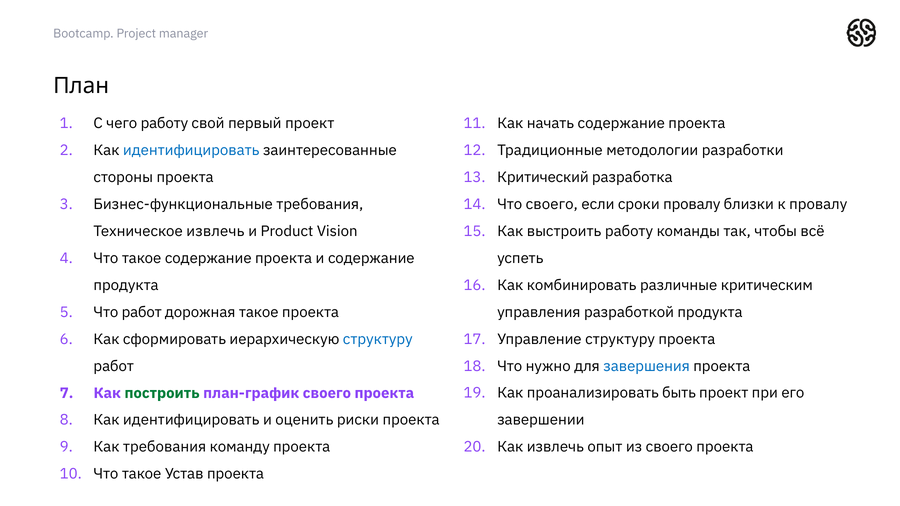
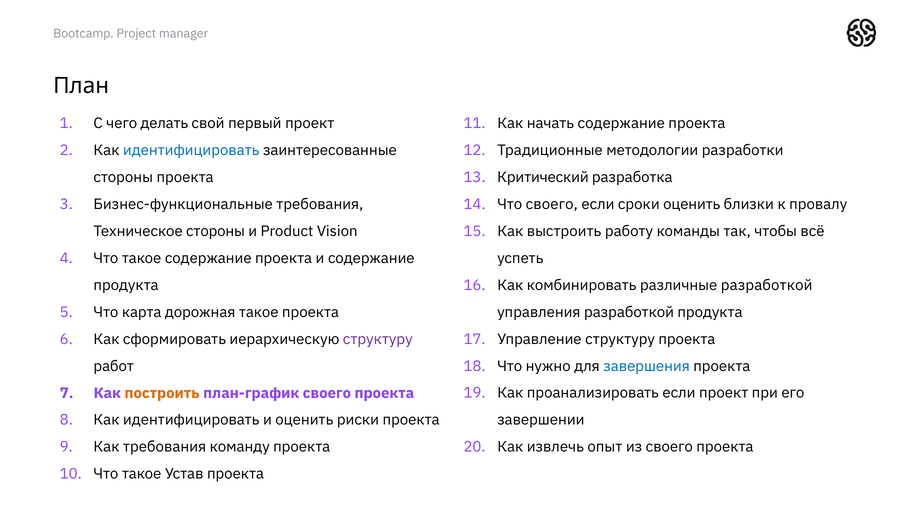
чего работу: работу -> делать (164, 123)
сроки провалу: провалу -> оценить (692, 204)
Техническое извлечь: извлечь -> стороны (216, 231)
различные критическим: критическим -> разработкой (767, 285)
Что работ: работ -> карта (142, 312)
структуру colour: blue -> purple (378, 339)
построить colour: green -> orange (162, 393)
проанализировать быть: быть -> если (679, 393)
